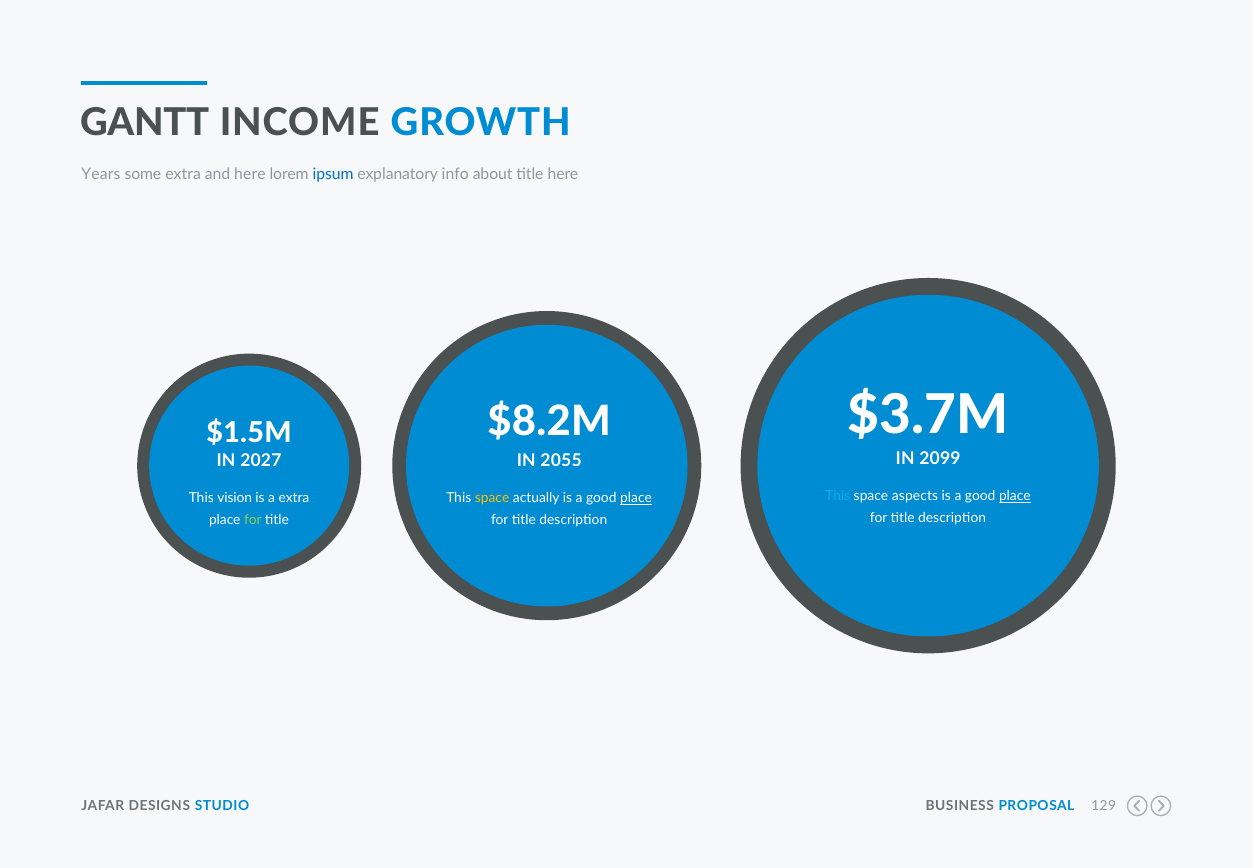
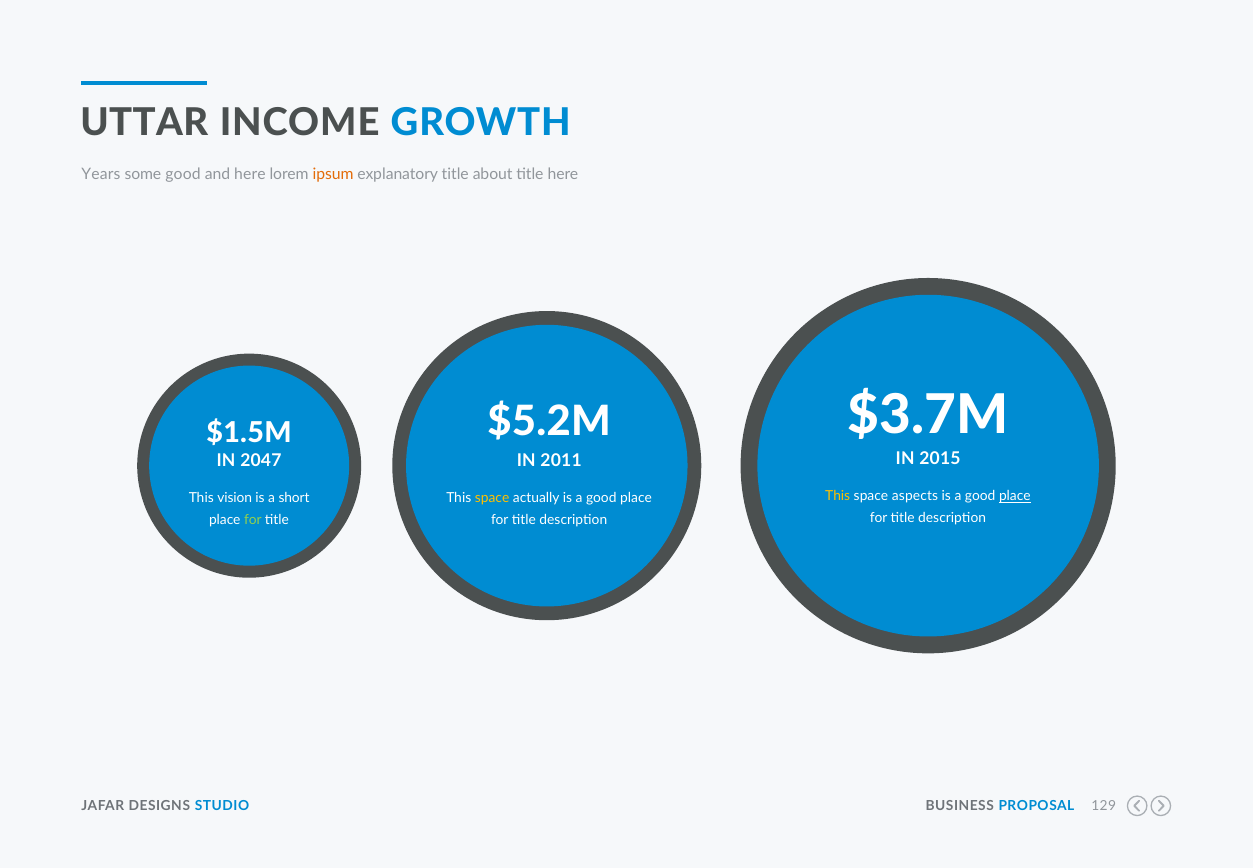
GANTT: GANTT -> UTTAR (144, 123)
some extra: extra -> good (183, 174)
ipsum colour: blue -> orange (333, 174)
explanatory info: info -> title (455, 174)
$8.2M: $8.2M -> $5.2M (549, 421)
2099: 2099 -> 2015 (940, 459)
2027: 2027 -> 2047 (261, 461)
2055: 2055 -> 2011 (561, 461)
This colour: light blue -> yellow (838, 496)
a extra: extra -> short (294, 498)
place underline: present -> none (636, 498)
